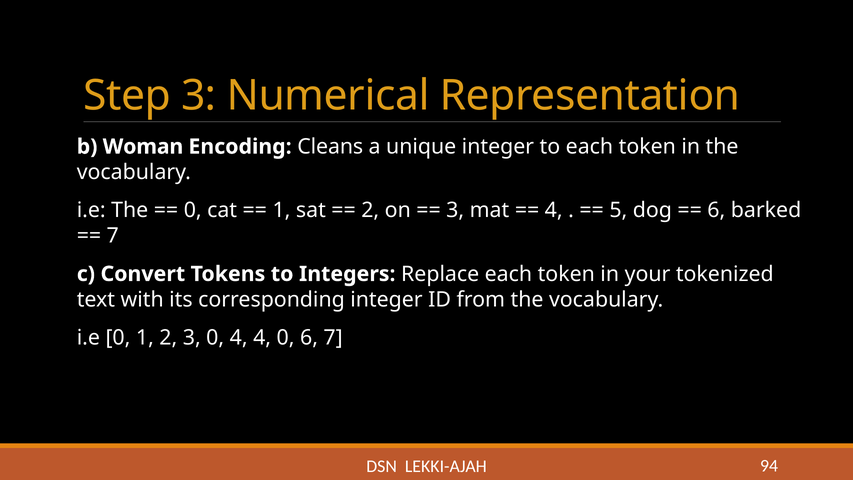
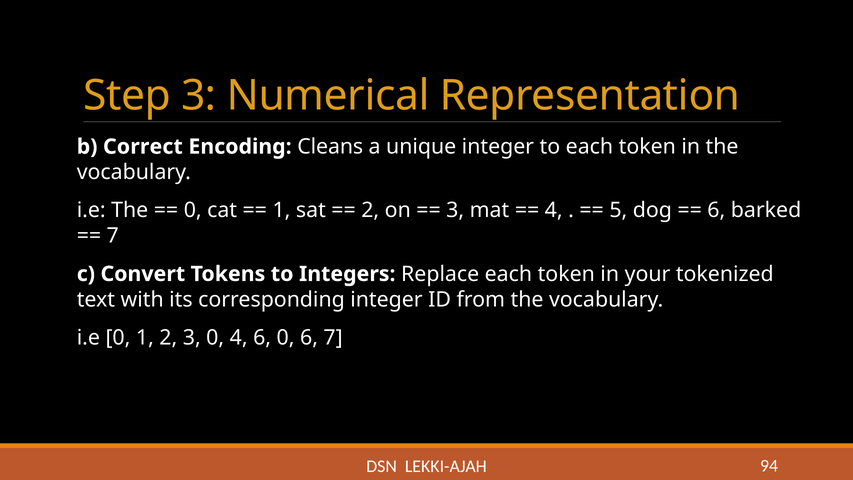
Woman: Woman -> Correct (143, 147)
4 4: 4 -> 6 (262, 337)
